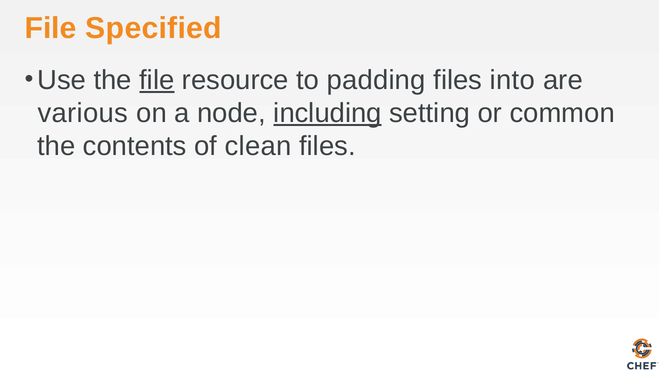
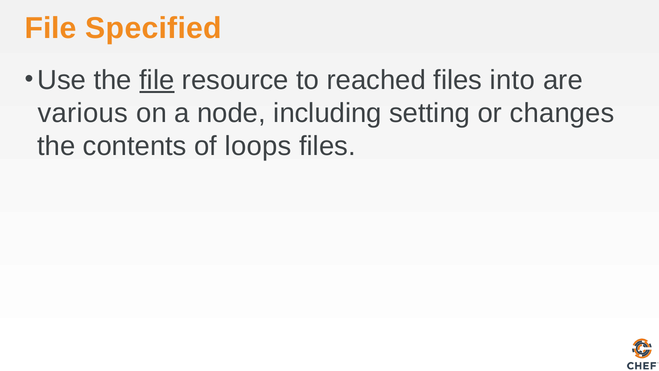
padding: padding -> reached (376, 80)
including underline: present -> none (328, 113)
common: common -> changes (562, 113)
clean: clean -> loops (258, 146)
